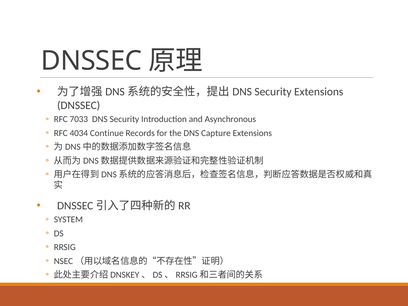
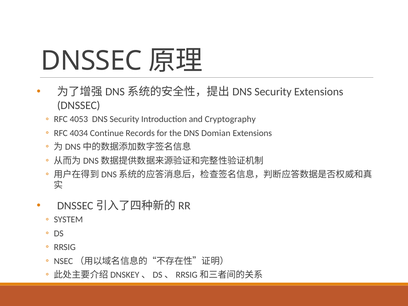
7033: 7033 -> 4053 (79, 119)
Asynchronous: Asynchronous -> Cryptography (230, 119)
Capture: Capture -> Domian (216, 133)
